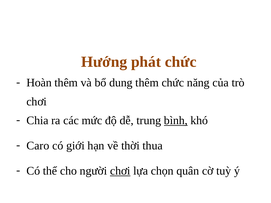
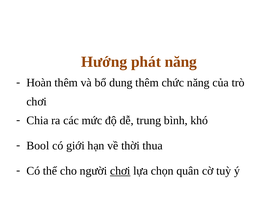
phát chức: chức -> năng (181, 62)
bình underline: present -> none (176, 121)
Caro: Caro -> Bool (38, 146)
